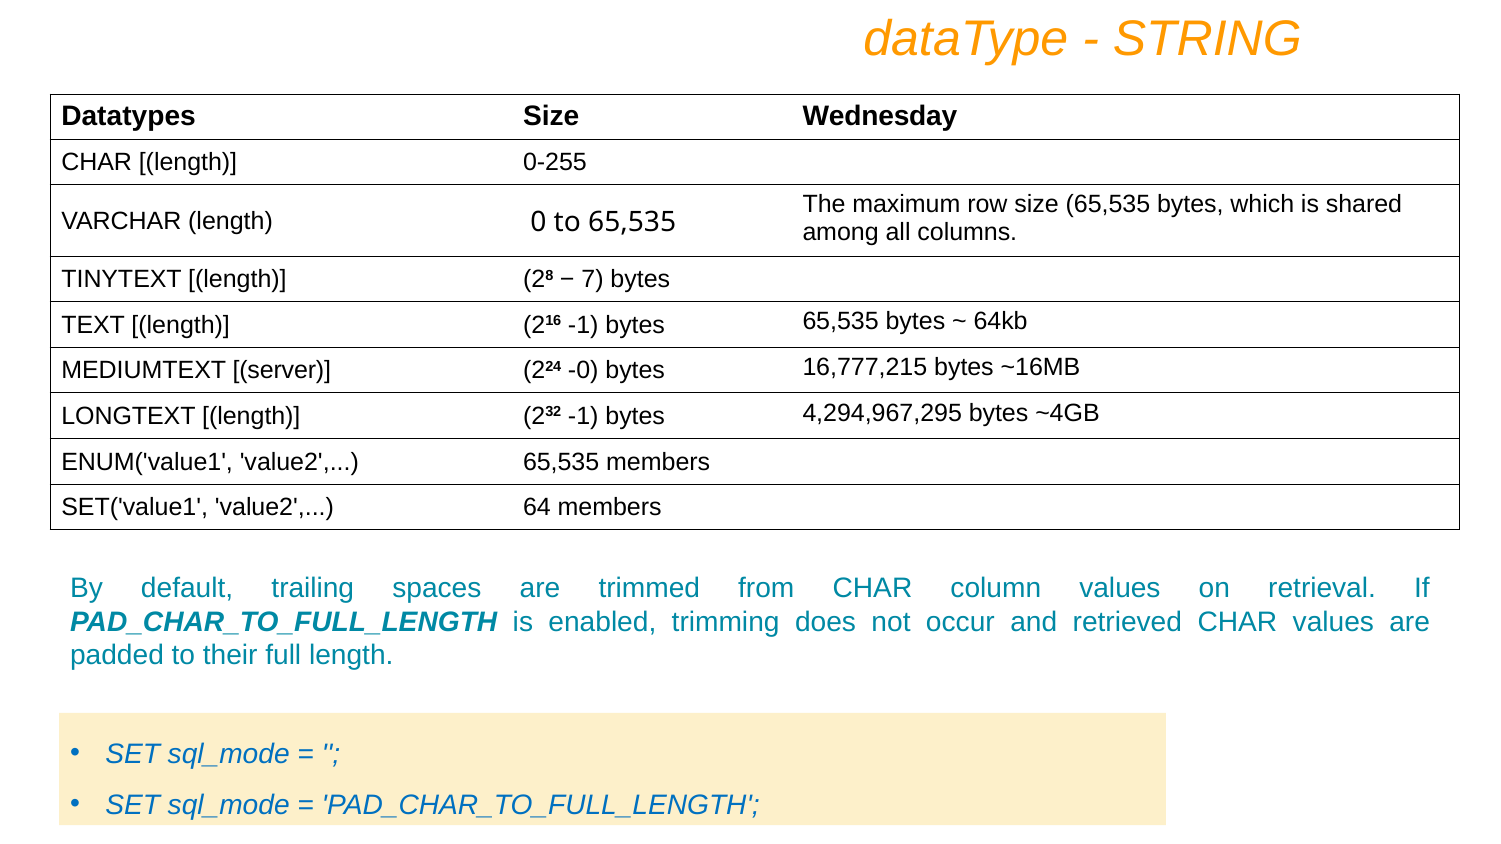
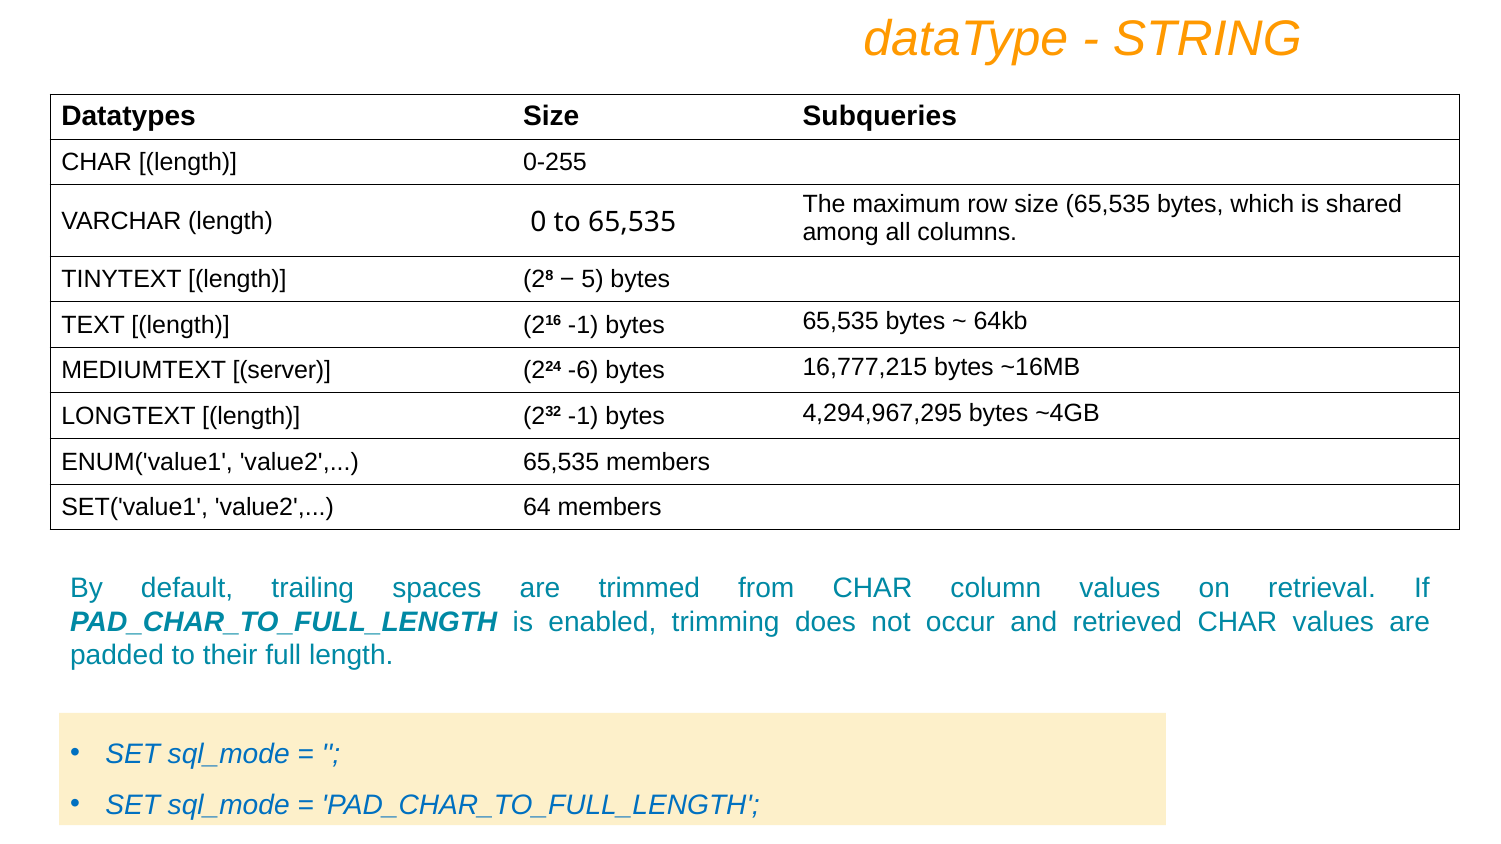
Wednesday: Wednesday -> Subqueries (880, 116)
7: 7 -> 5 (593, 279)
-0: -0 -> -6 (583, 371)
